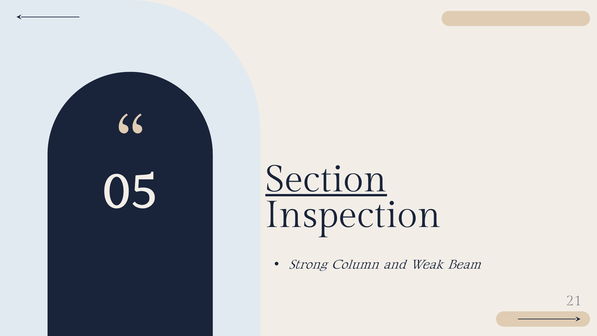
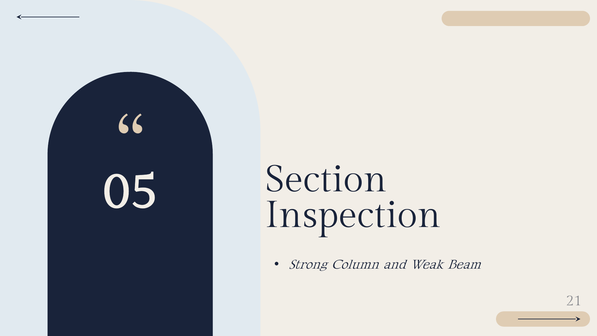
Section underline: present -> none (326, 179)
